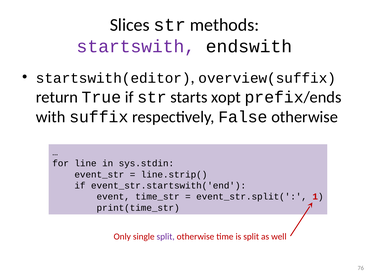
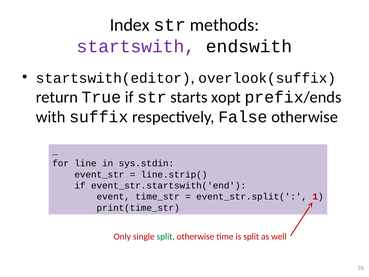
Slices: Slices -> Index (130, 25)
overview(suffix: overview(suffix -> overlook(suffix (267, 78)
split colour: purple -> green (166, 236)
